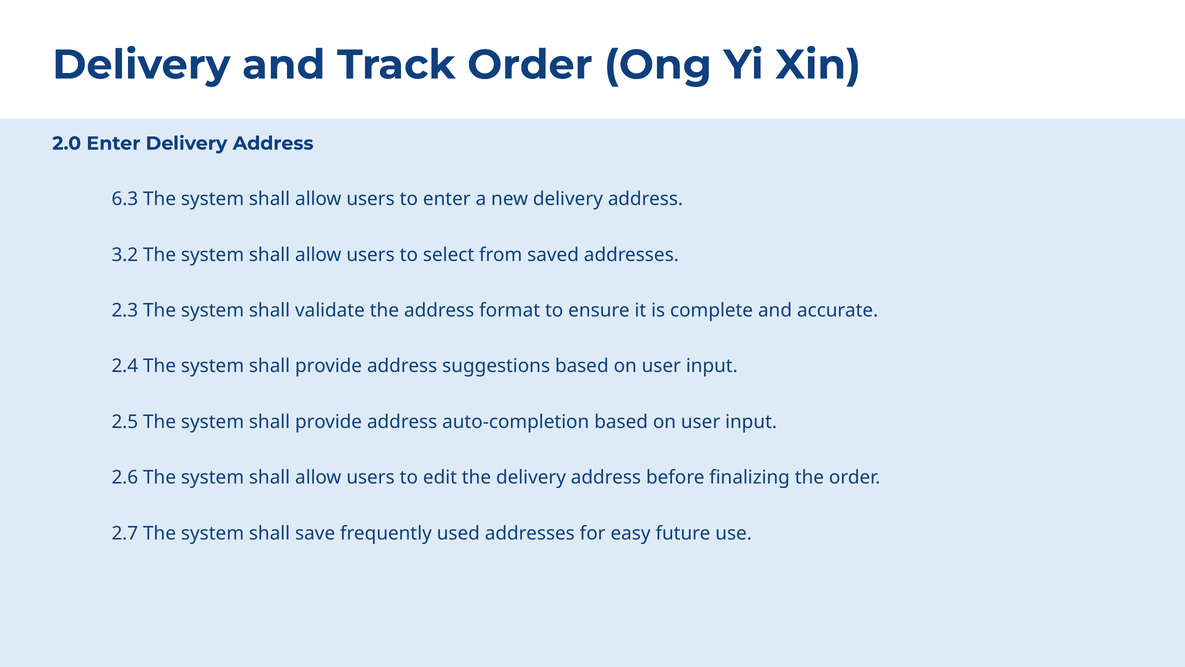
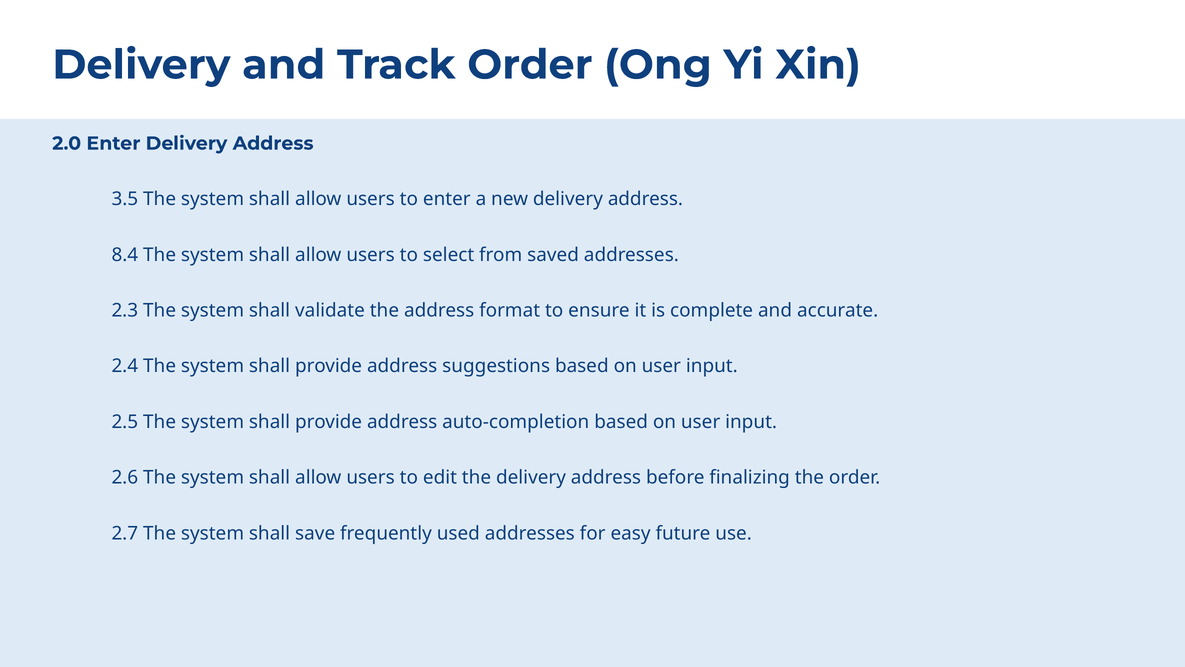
6.3: 6.3 -> 3.5 (125, 199)
3.2: 3.2 -> 8.4 (125, 255)
